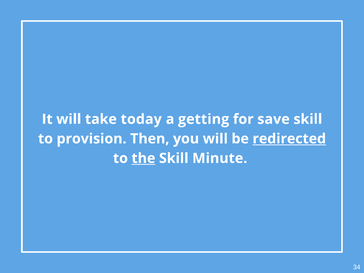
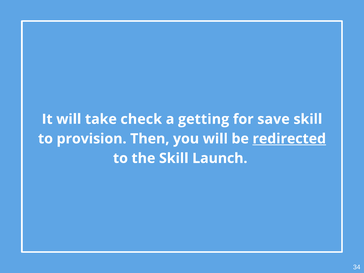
today: today -> check (141, 119)
the underline: present -> none (143, 158)
Minute: Minute -> Launch (220, 158)
